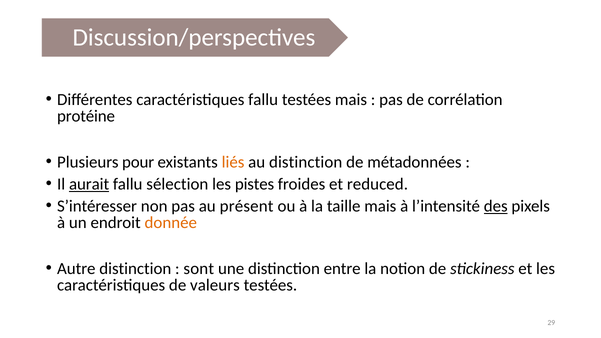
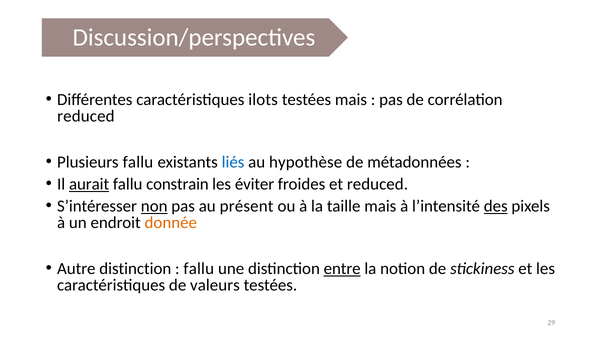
caractéristiques fallu: fallu -> ilots (263, 100)
protéine: protéine -> reduced (86, 116)
Plusieurs pour: pour -> fallu (138, 162)
liés colour: orange -> blue (233, 162)
au distinction: distinction -> hypothèse (306, 162)
sélection: sélection -> constrain (177, 184)
pistes: pistes -> éviter (255, 184)
non underline: none -> present (154, 206)
sont: sont -> fallu (199, 269)
entre underline: none -> present (342, 269)
